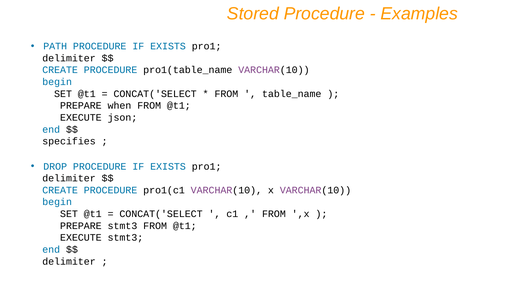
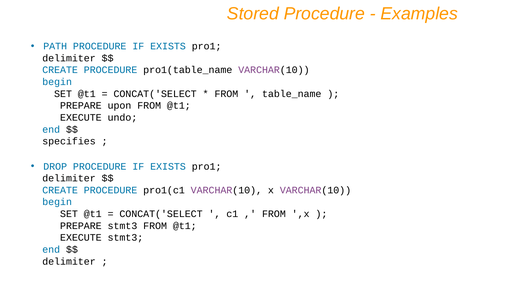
when: when -> upon (119, 106)
json: json -> undo (122, 118)
